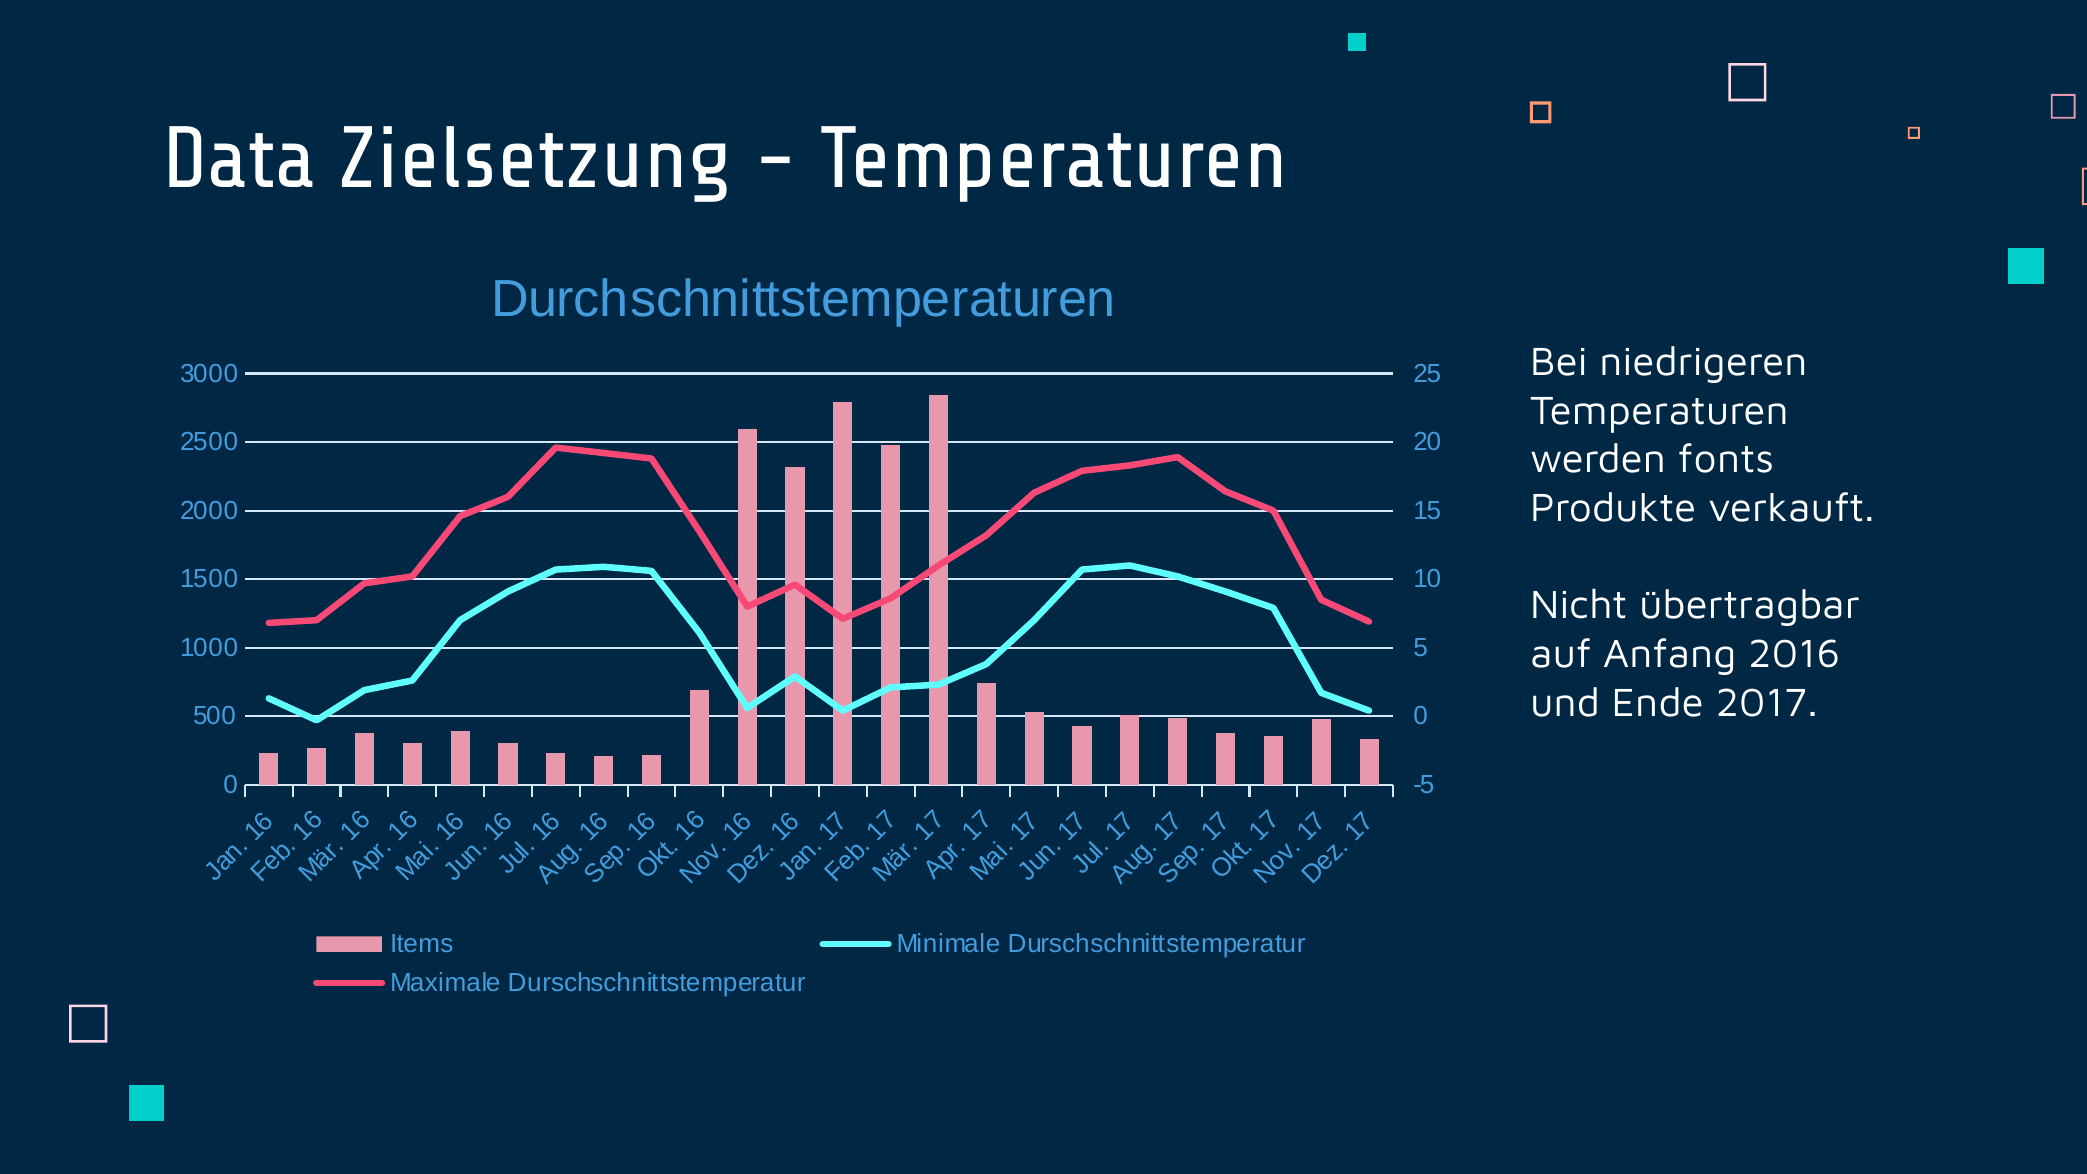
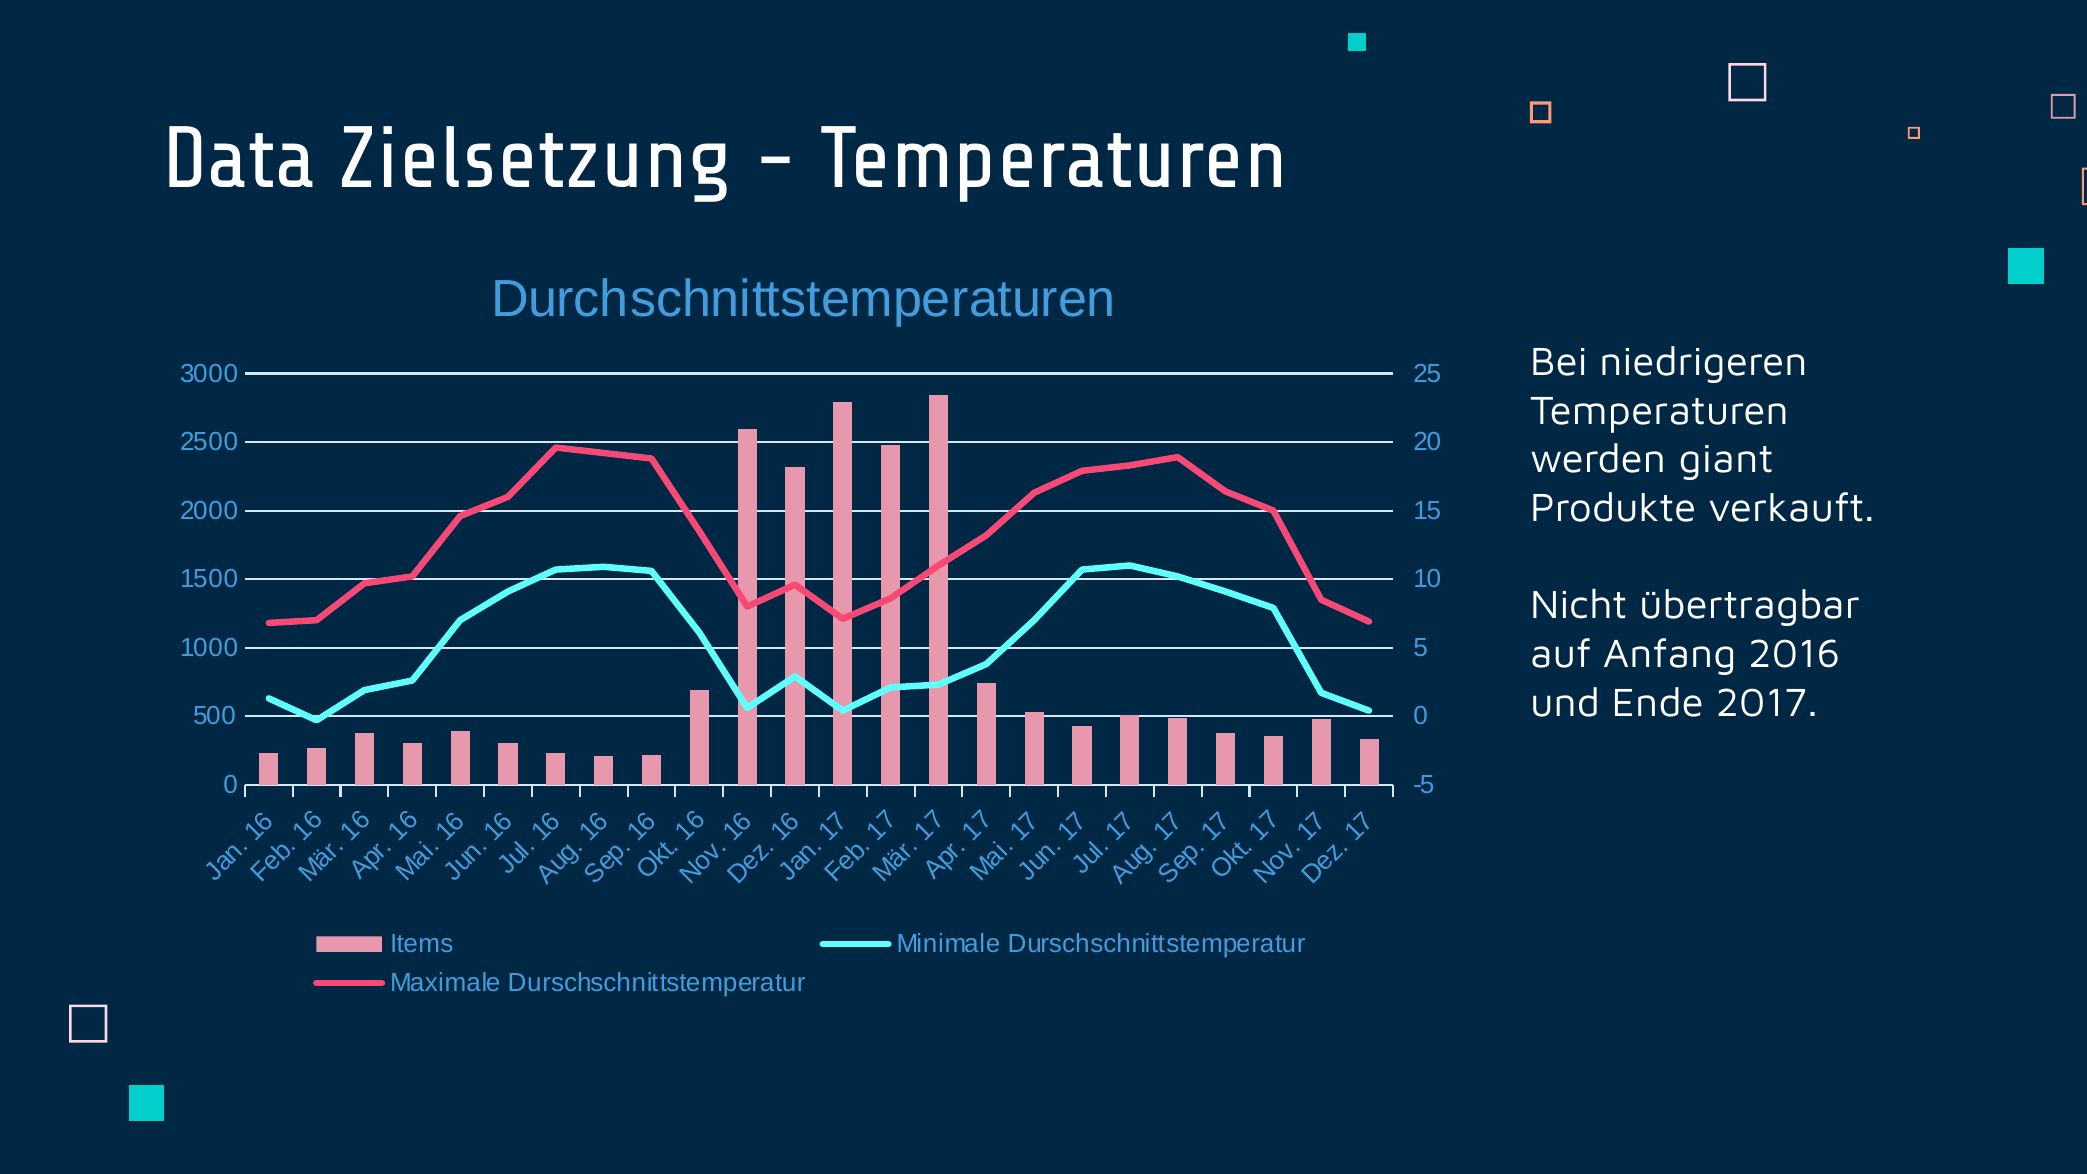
fonts: fonts -> giant (1726, 459)
